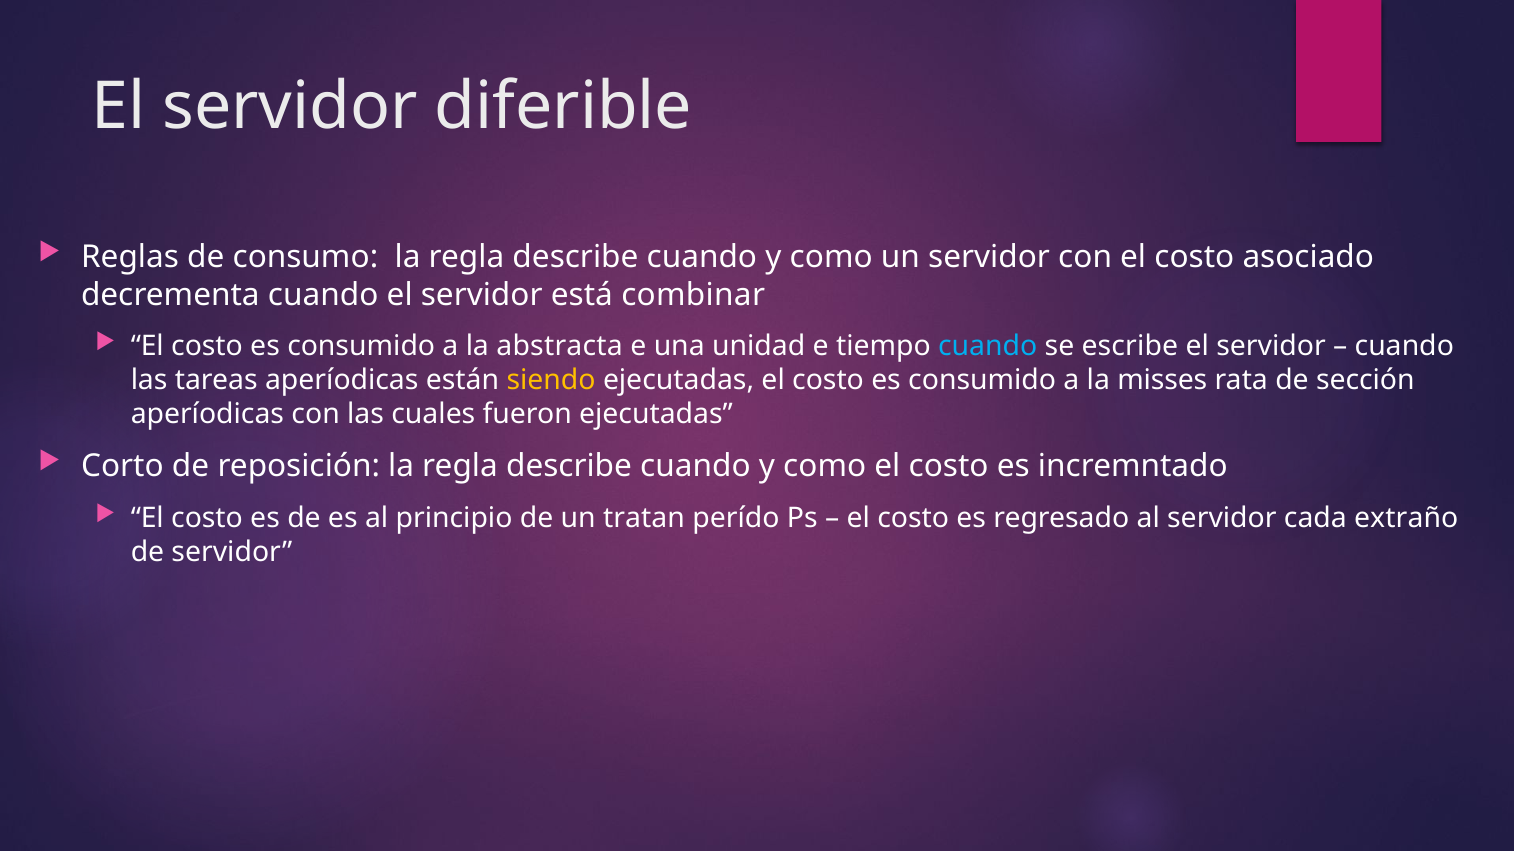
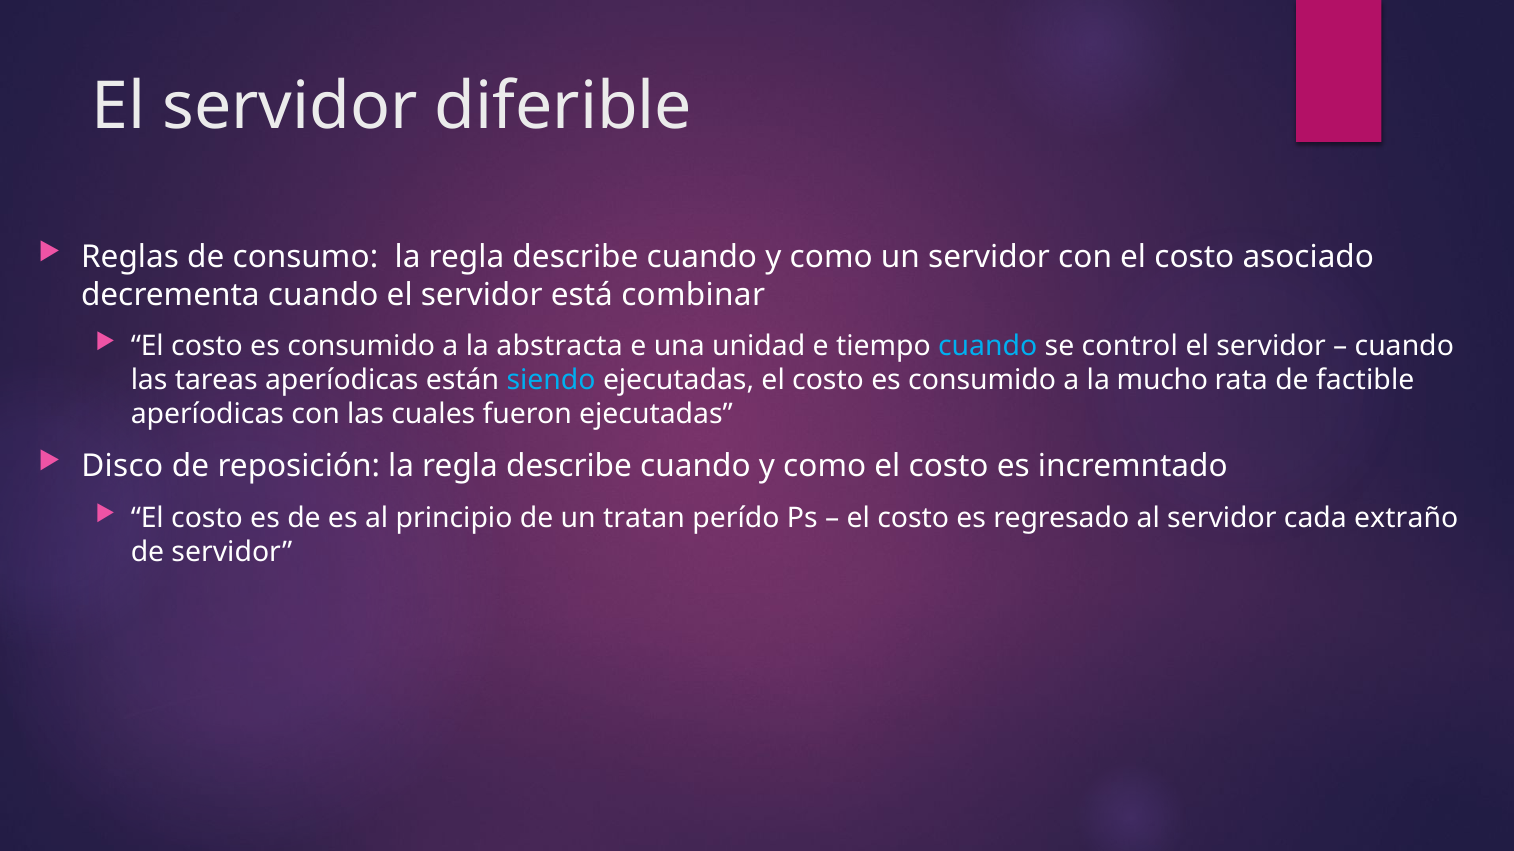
escribe: escribe -> control (1130, 346)
siendo colour: yellow -> light blue (551, 380)
misses: misses -> mucho (1162, 380)
sección: sección -> factible (1365, 380)
Corto: Corto -> Disco (122, 467)
